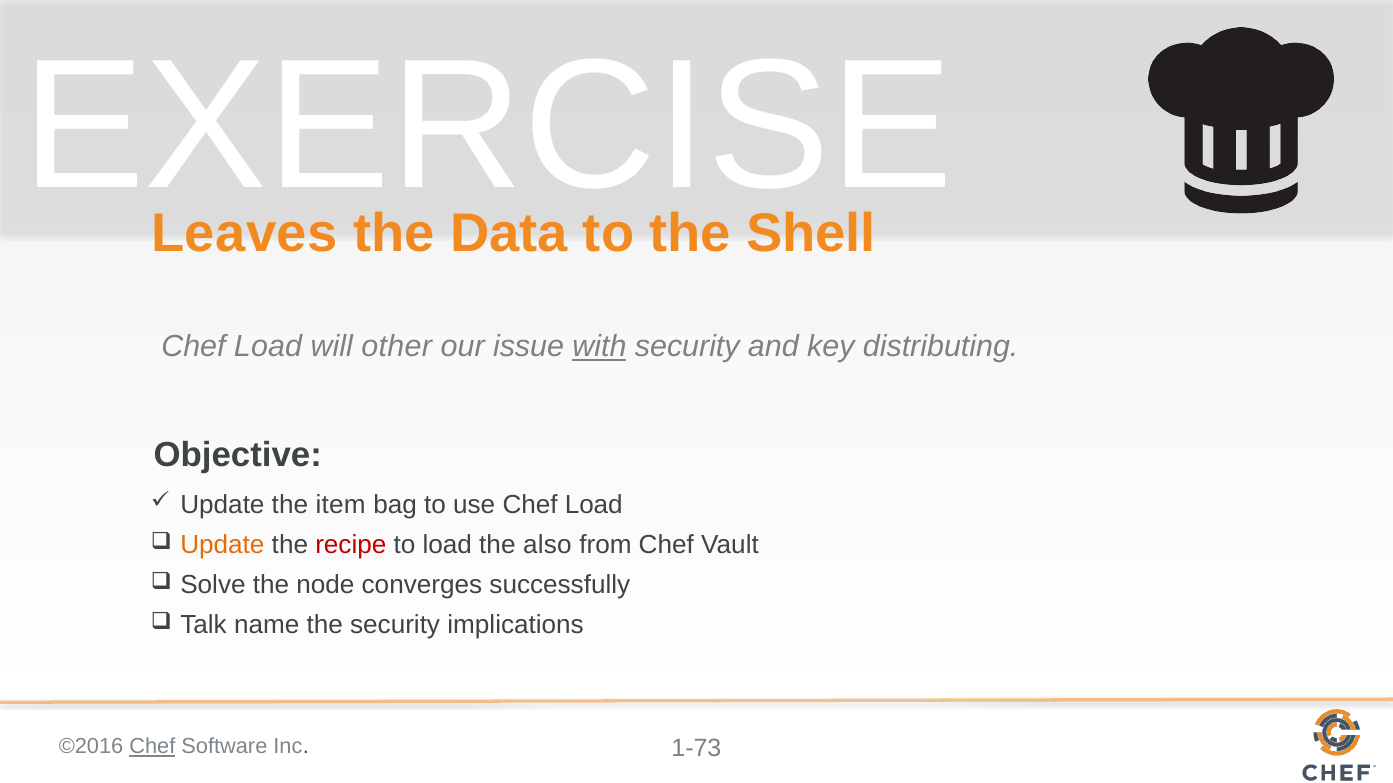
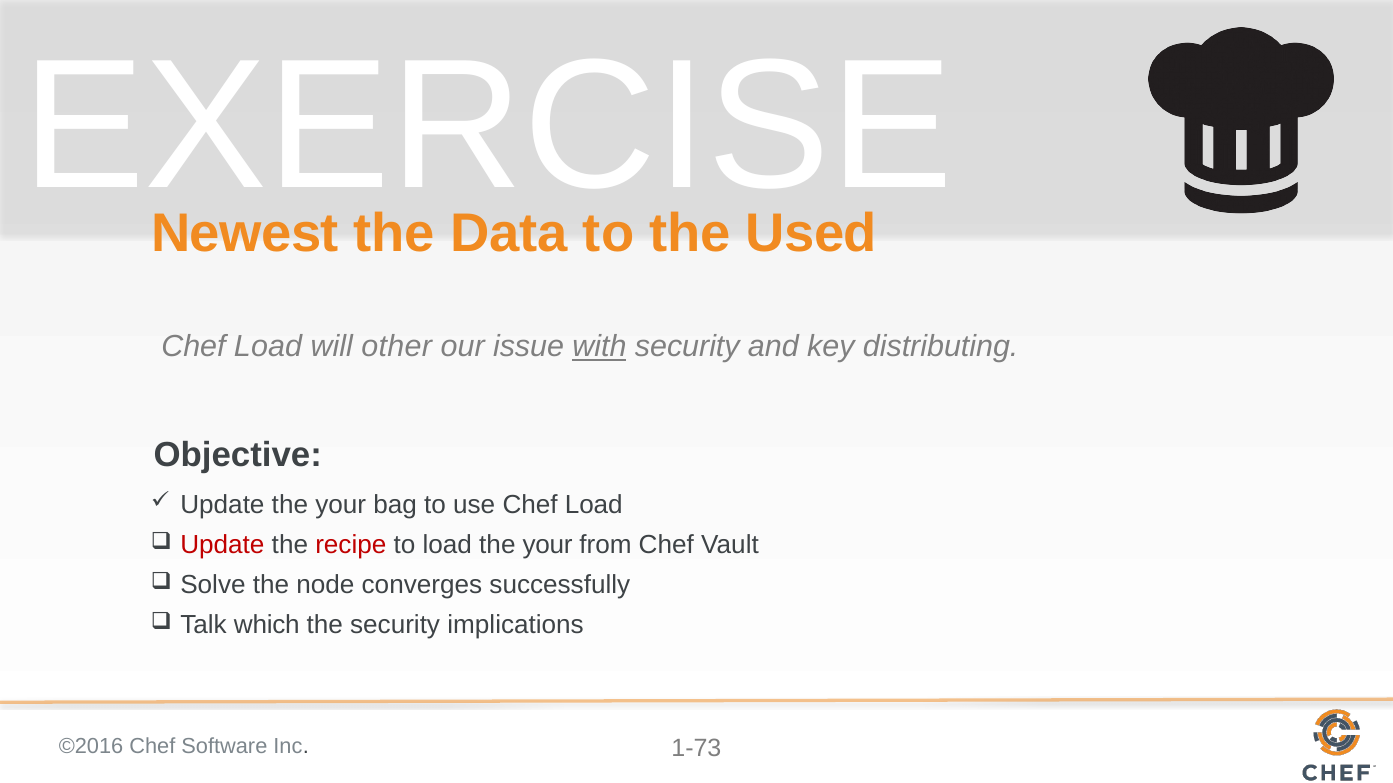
Leaves: Leaves -> Newest (245, 233)
Shell: Shell -> Used (811, 233)
Update the item: item -> your (341, 506)
Update colour: orange -> red (222, 546)
load the also: also -> your (548, 546)
name: name -> which (267, 626)
Chef underline: present -> none (152, 747)
